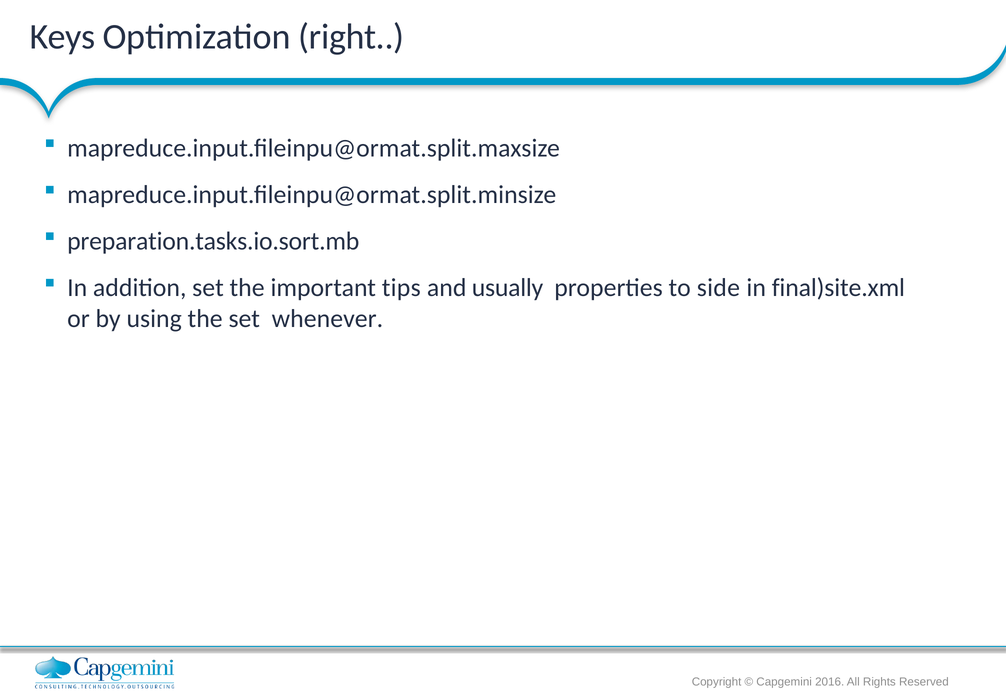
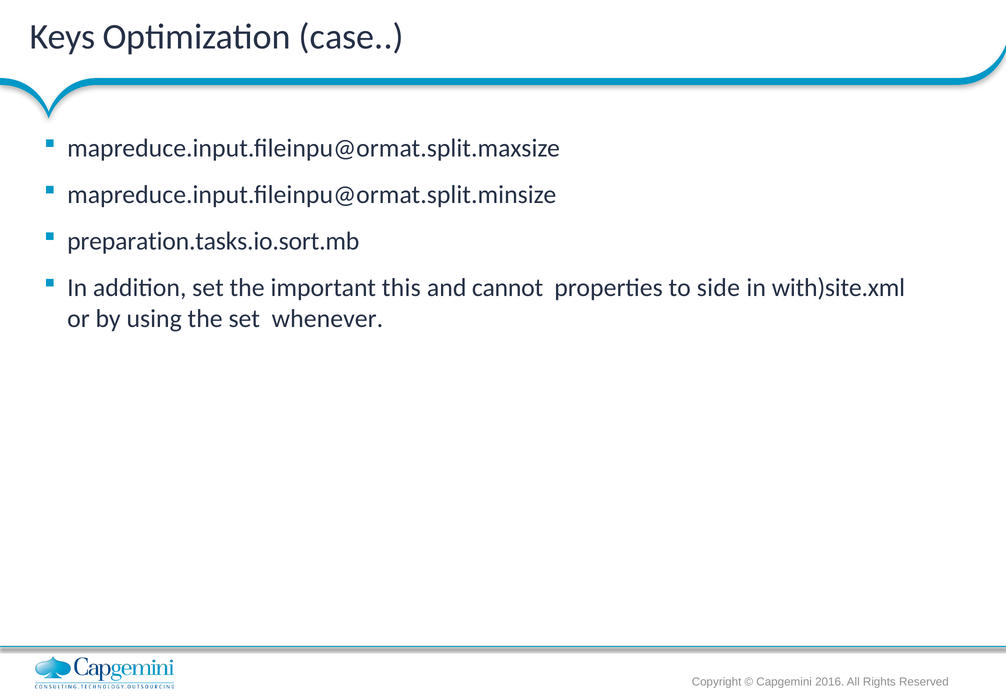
right: right -> case (351, 37)
tips: tips -> this (401, 287)
usually: usually -> cannot (508, 287)
final)site.xml: final)site.xml -> with)site.xml (838, 287)
